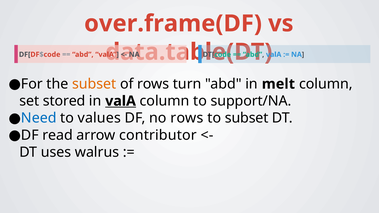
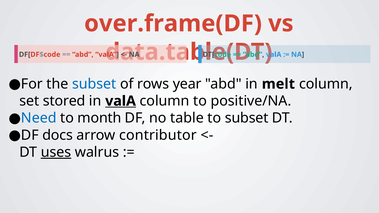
subset colour: orange -> blue (94, 84)
turn: turn -> year (187, 84)
support/NA: support/NA -> positive/NA (251, 101)
values: values -> month (99, 118)
no rows: rows -> table (187, 118)
read: read -> docs (58, 135)
uses underline: none -> present (56, 152)
